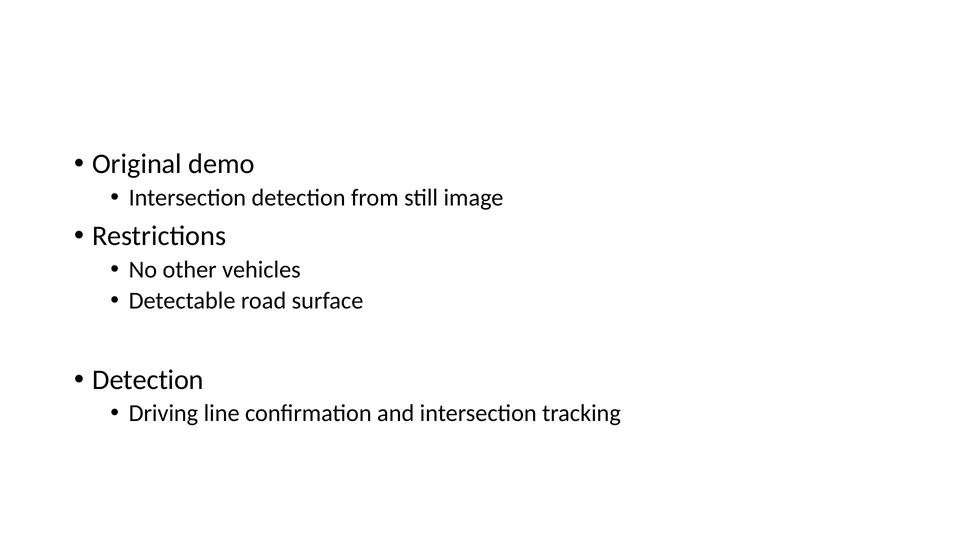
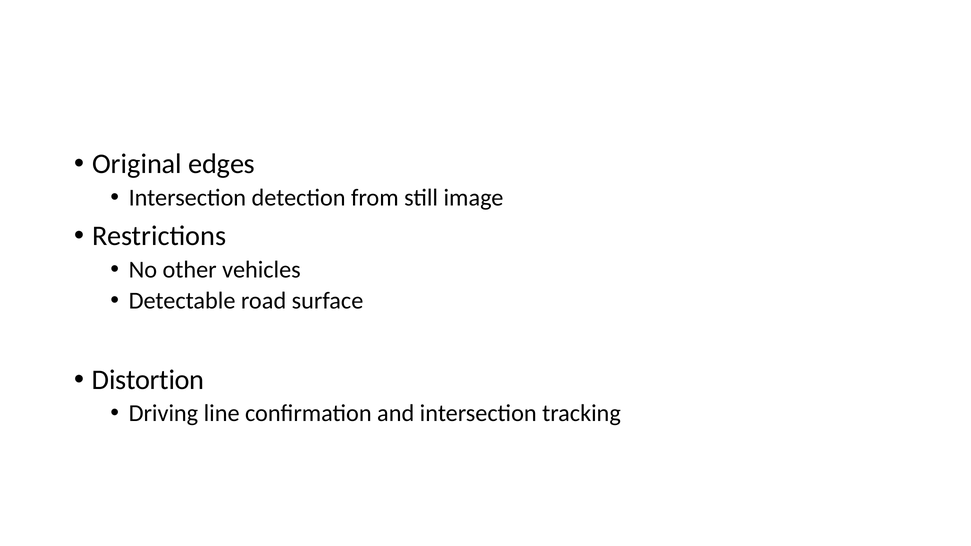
demo: demo -> edges (222, 164)
Detection: Detection -> Distortion (148, 380)
